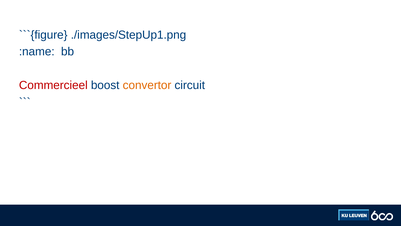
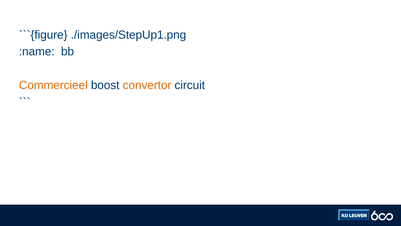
Commercieel colour: red -> orange (53, 85)
